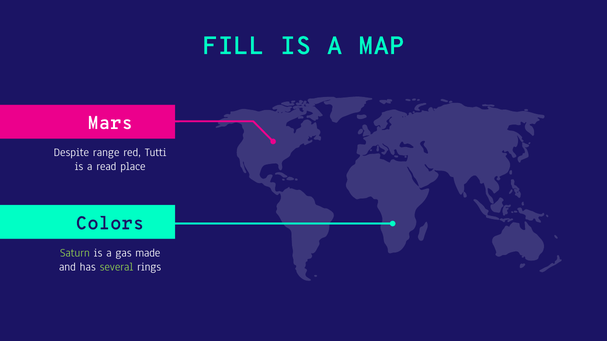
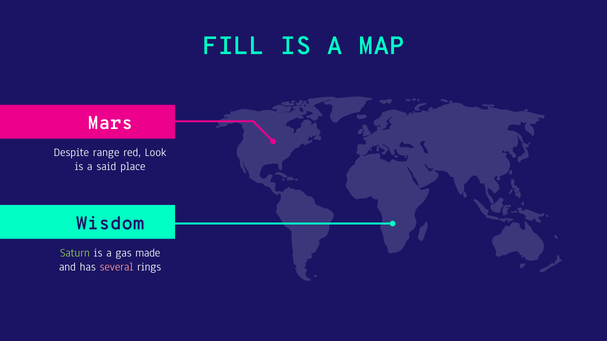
Tutti: Tutti -> Look (156, 153)
read: read -> said (106, 167)
Colors: Colors -> Wisdom (110, 223)
several colour: light green -> pink (116, 267)
